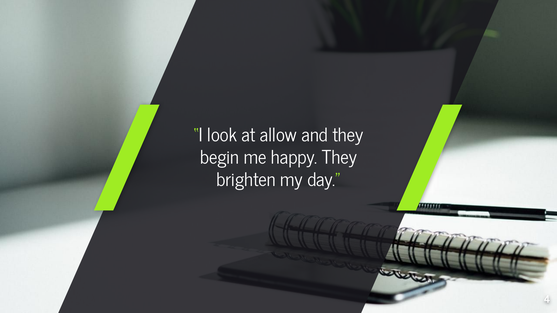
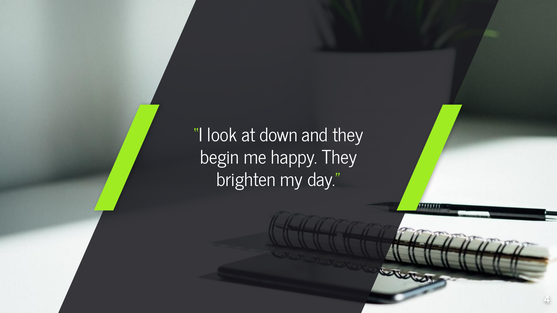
allow: allow -> down (279, 136)
